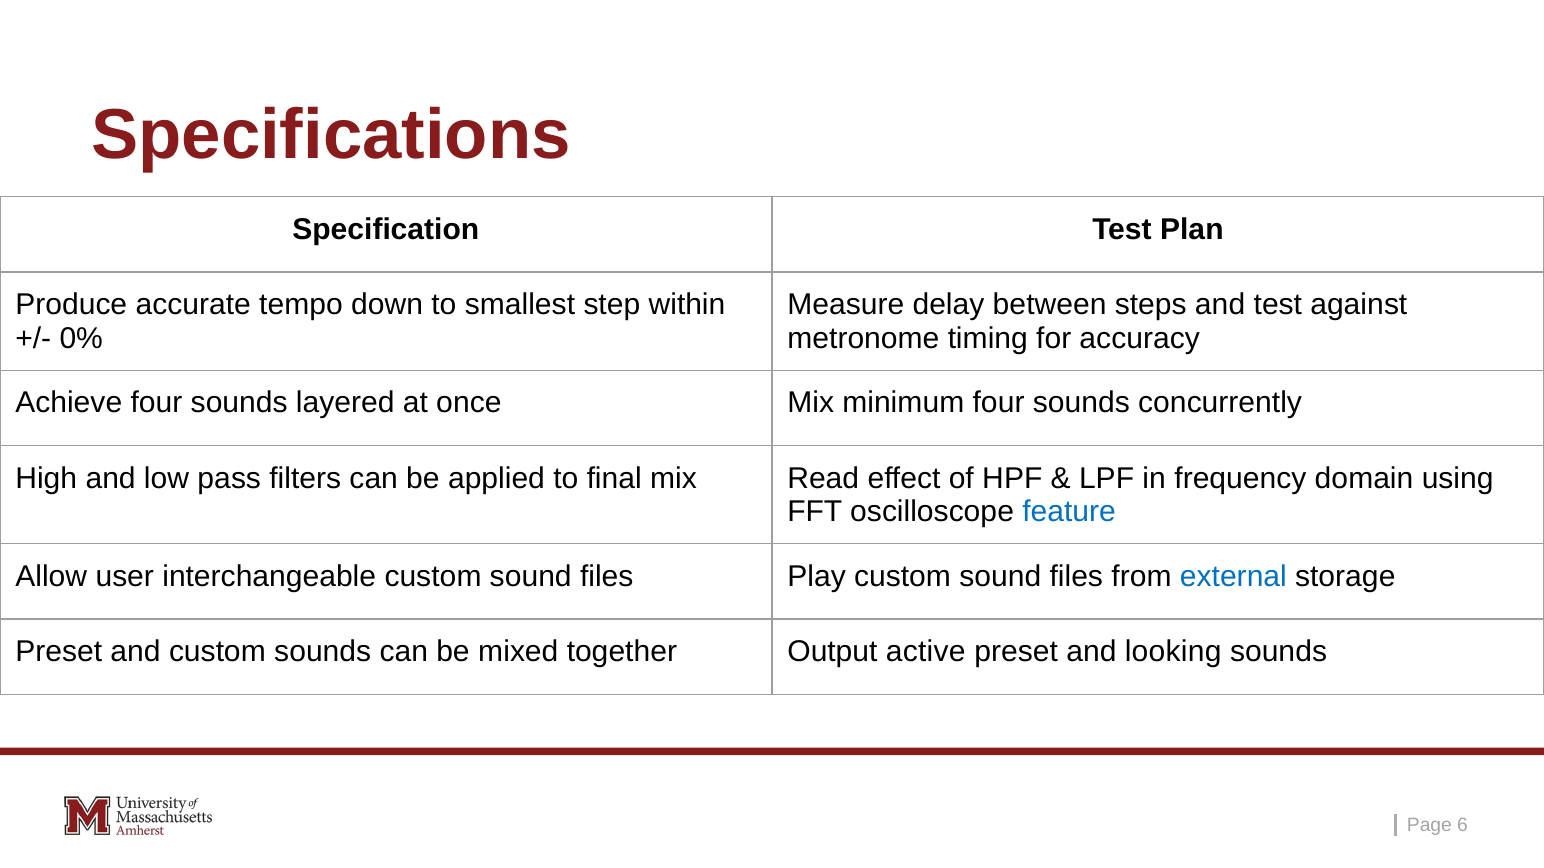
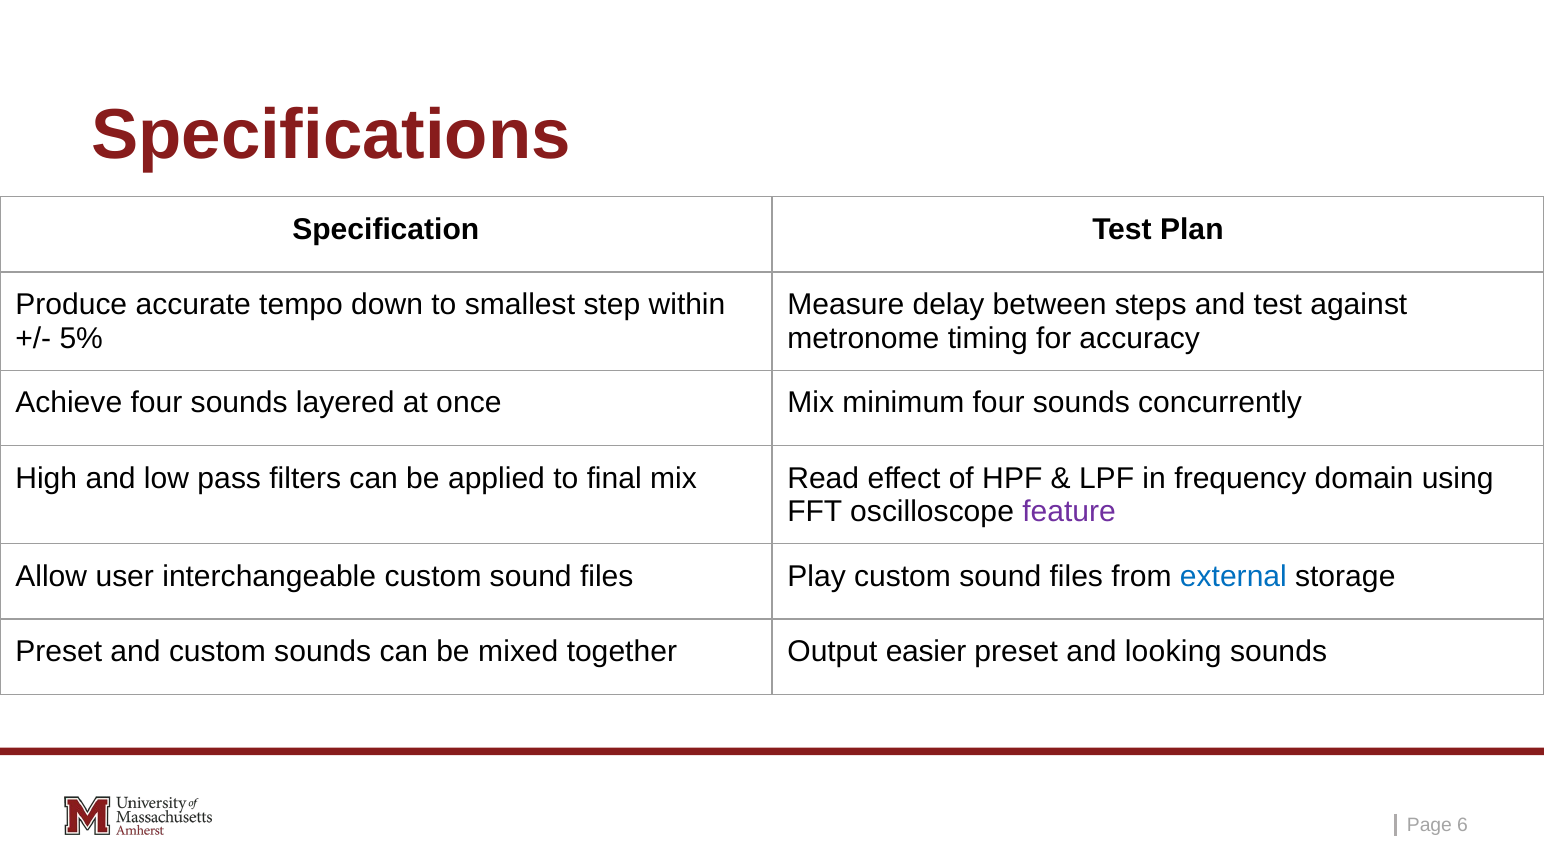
0%: 0% -> 5% (81, 339)
feature colour: blue -> purple (1069, 512)
active: active -> easier (926, 652)
